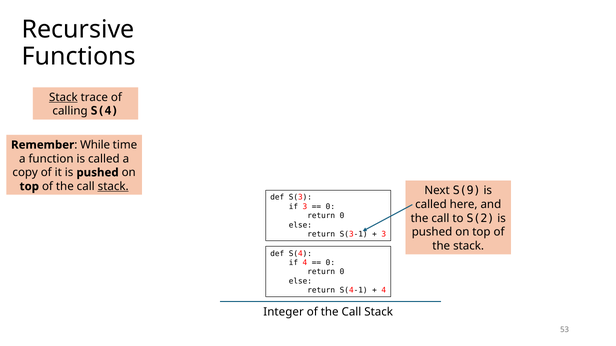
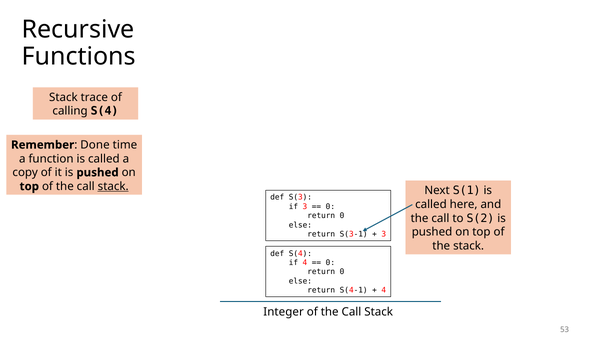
Stack underline: present -> none (63, 97)
While: While -> Done (95, 145)
S(9: S(9 -> S(1 (467, 191)
